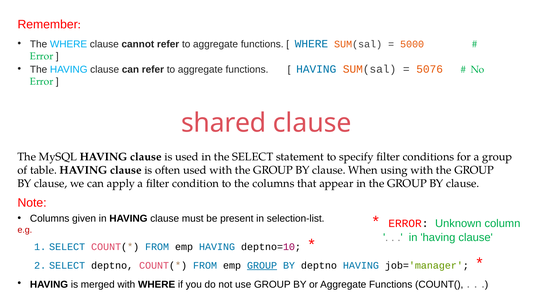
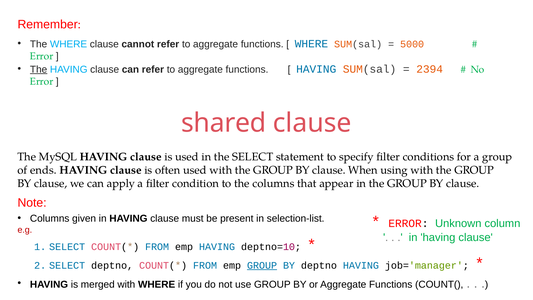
The underline: none -> present (39, 69)
5076: 5076 -> 2394 (430, 69)
table: table -> ends (43, 170)
